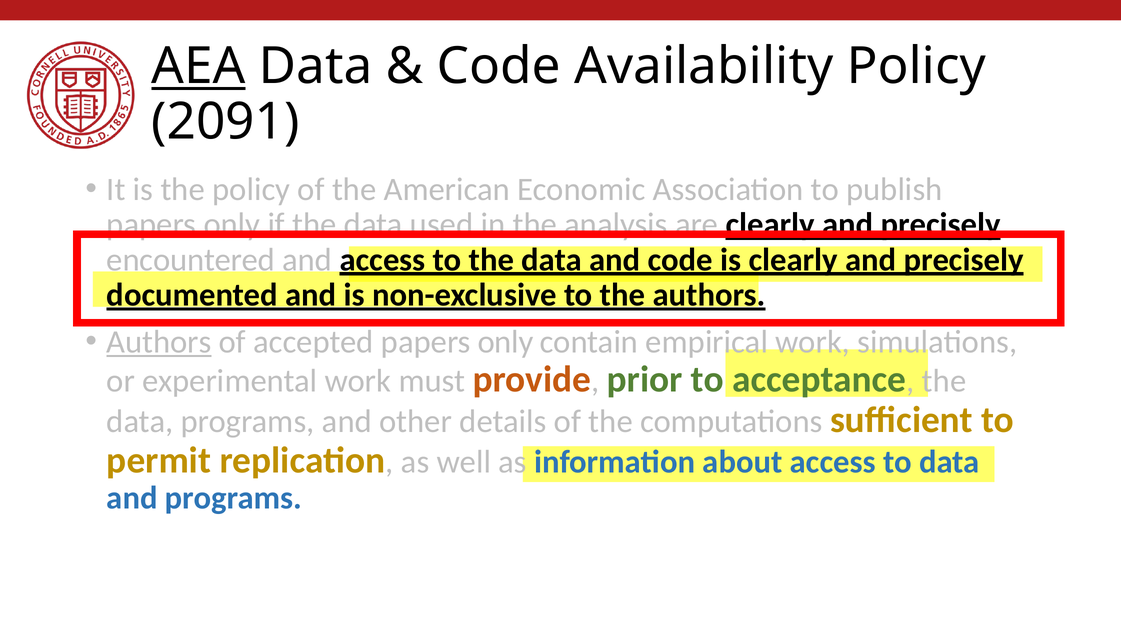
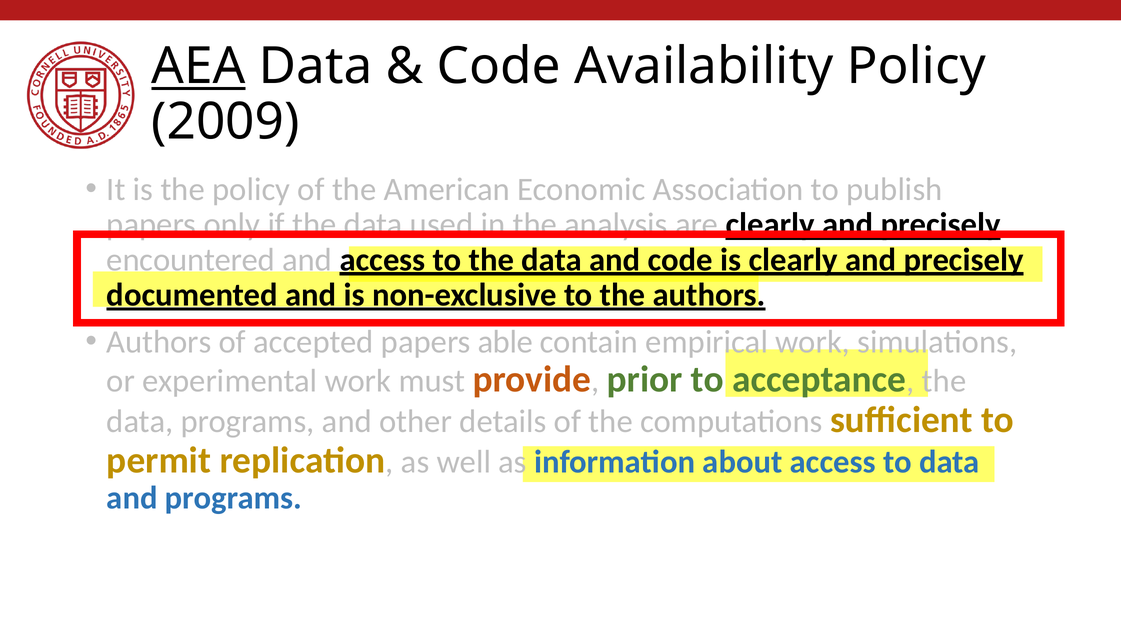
2091: 2091 -> 2009 (225, 122)
Authors underline: present -> none (159, 342)
accepted papers only: only -> able (505, 342)
